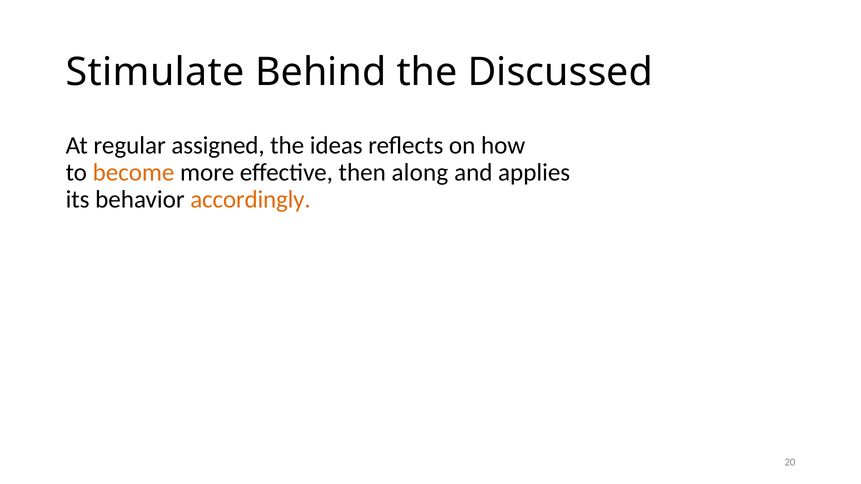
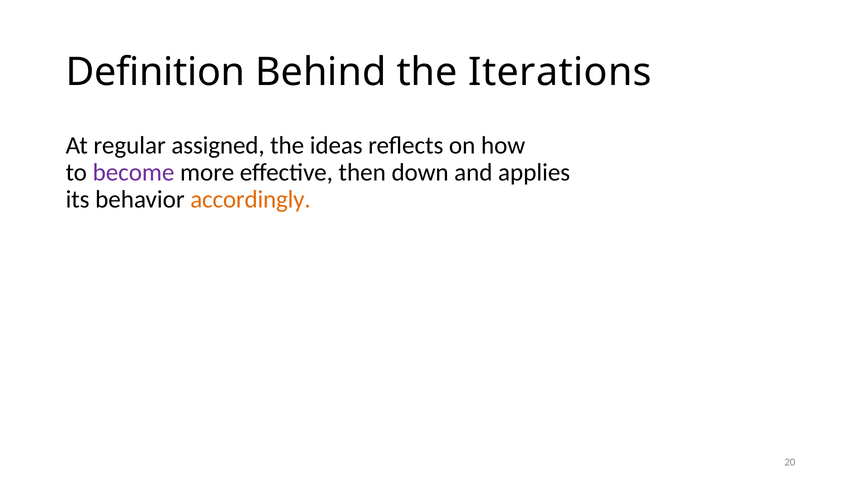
Stimulate: Stimulate -> Definition (155, 72)
Discussed: Discussed -> Iterations (560, 72)
become colour: orange -> purple (134, 173)
along: along -> down (420, 173)
